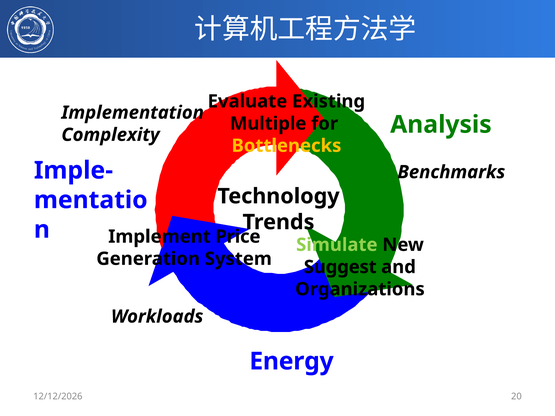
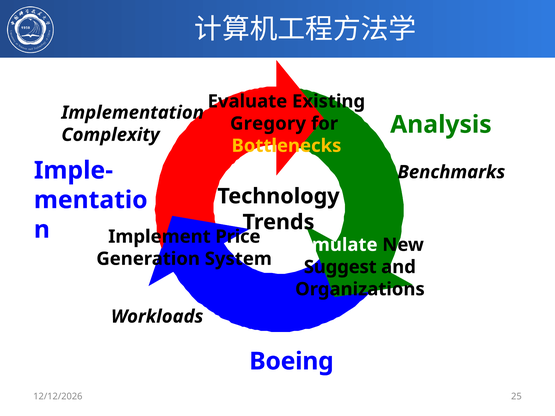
Multiple: Multiple -> Gregory (268, 124)
Simulate colour: light green -> white (337, 245)
Energy: Energy -> Boeing (292, 362)
20: 20 -> 25 (516, 397)
